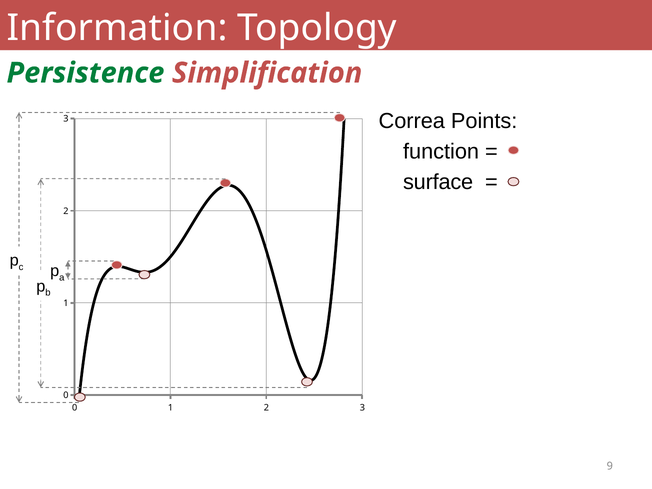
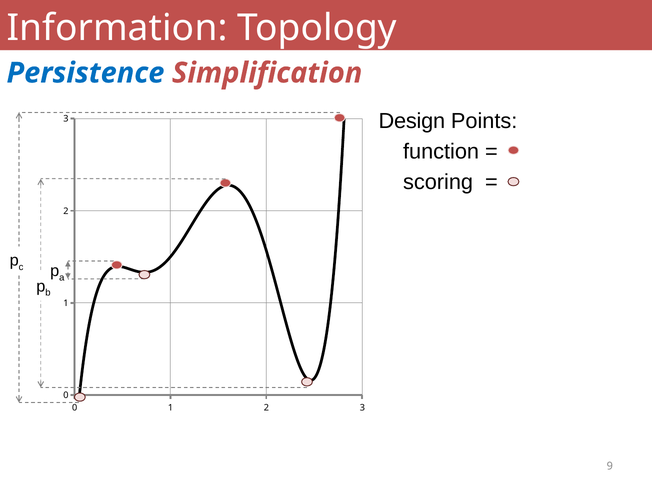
Persistence colour: green -> blue (85, 73)
Correa: Correa -> Design (412, 121)
surface: surface -> scoring (438, 182)
